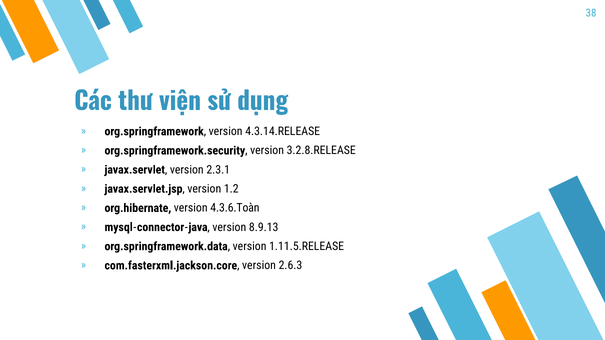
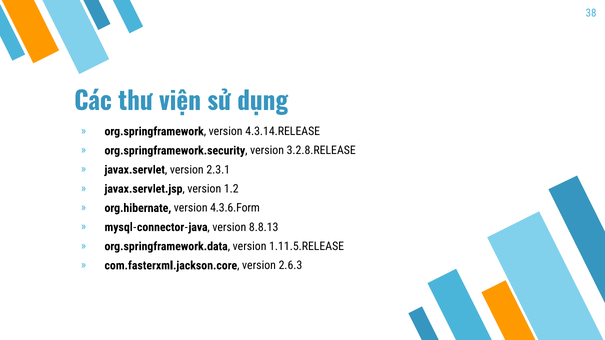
4.3.6.Toàn: 4.3.6.Toàn -> 4.3.6.Form (235, 208)
8.9.13: 8.9.13 -> 8.8.13 (264, 227)
